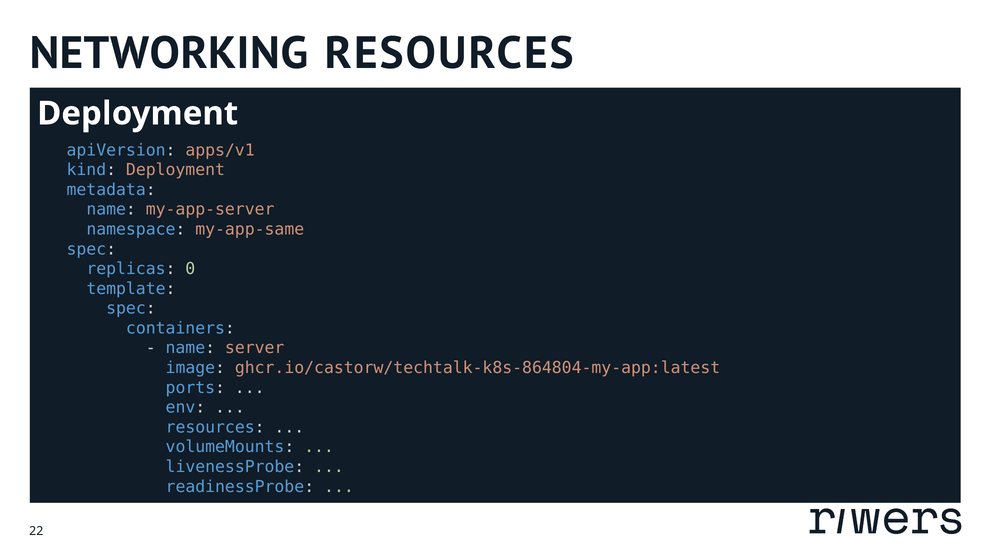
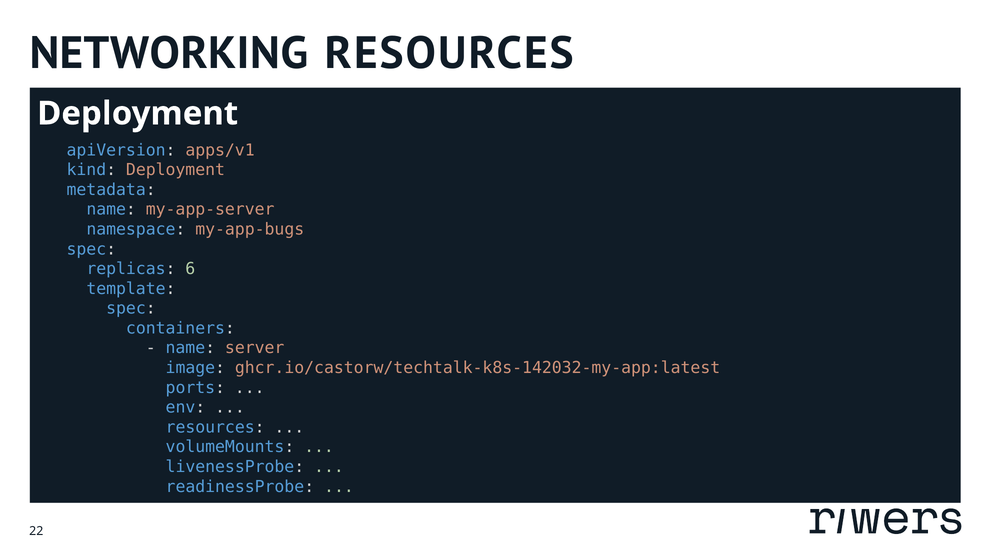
my-app-same: my-app-same -> my-app-bugs (250, 229)
0: 0 -> 6 (190, 269)
ghcr.io/castorw/techtalk-k8s-864804-my-app:latest: ghcr.io/castorw/techtalk-k8s-864804-my-app:latest -> ghcr.io/castorw/techtalk-k8s-142032-my-app:latest (478, 368)
